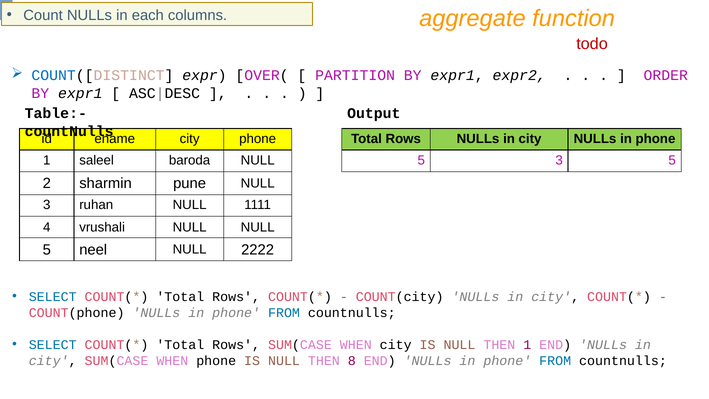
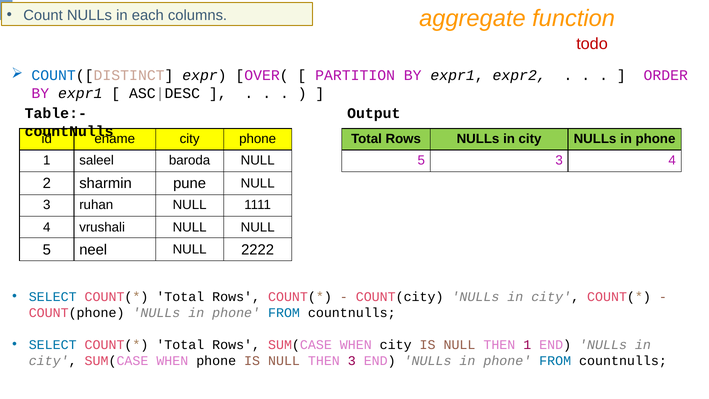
3 5: 5 -> 4 (672, 160)
THEN 8: 8 -> 3 (352, 360)
